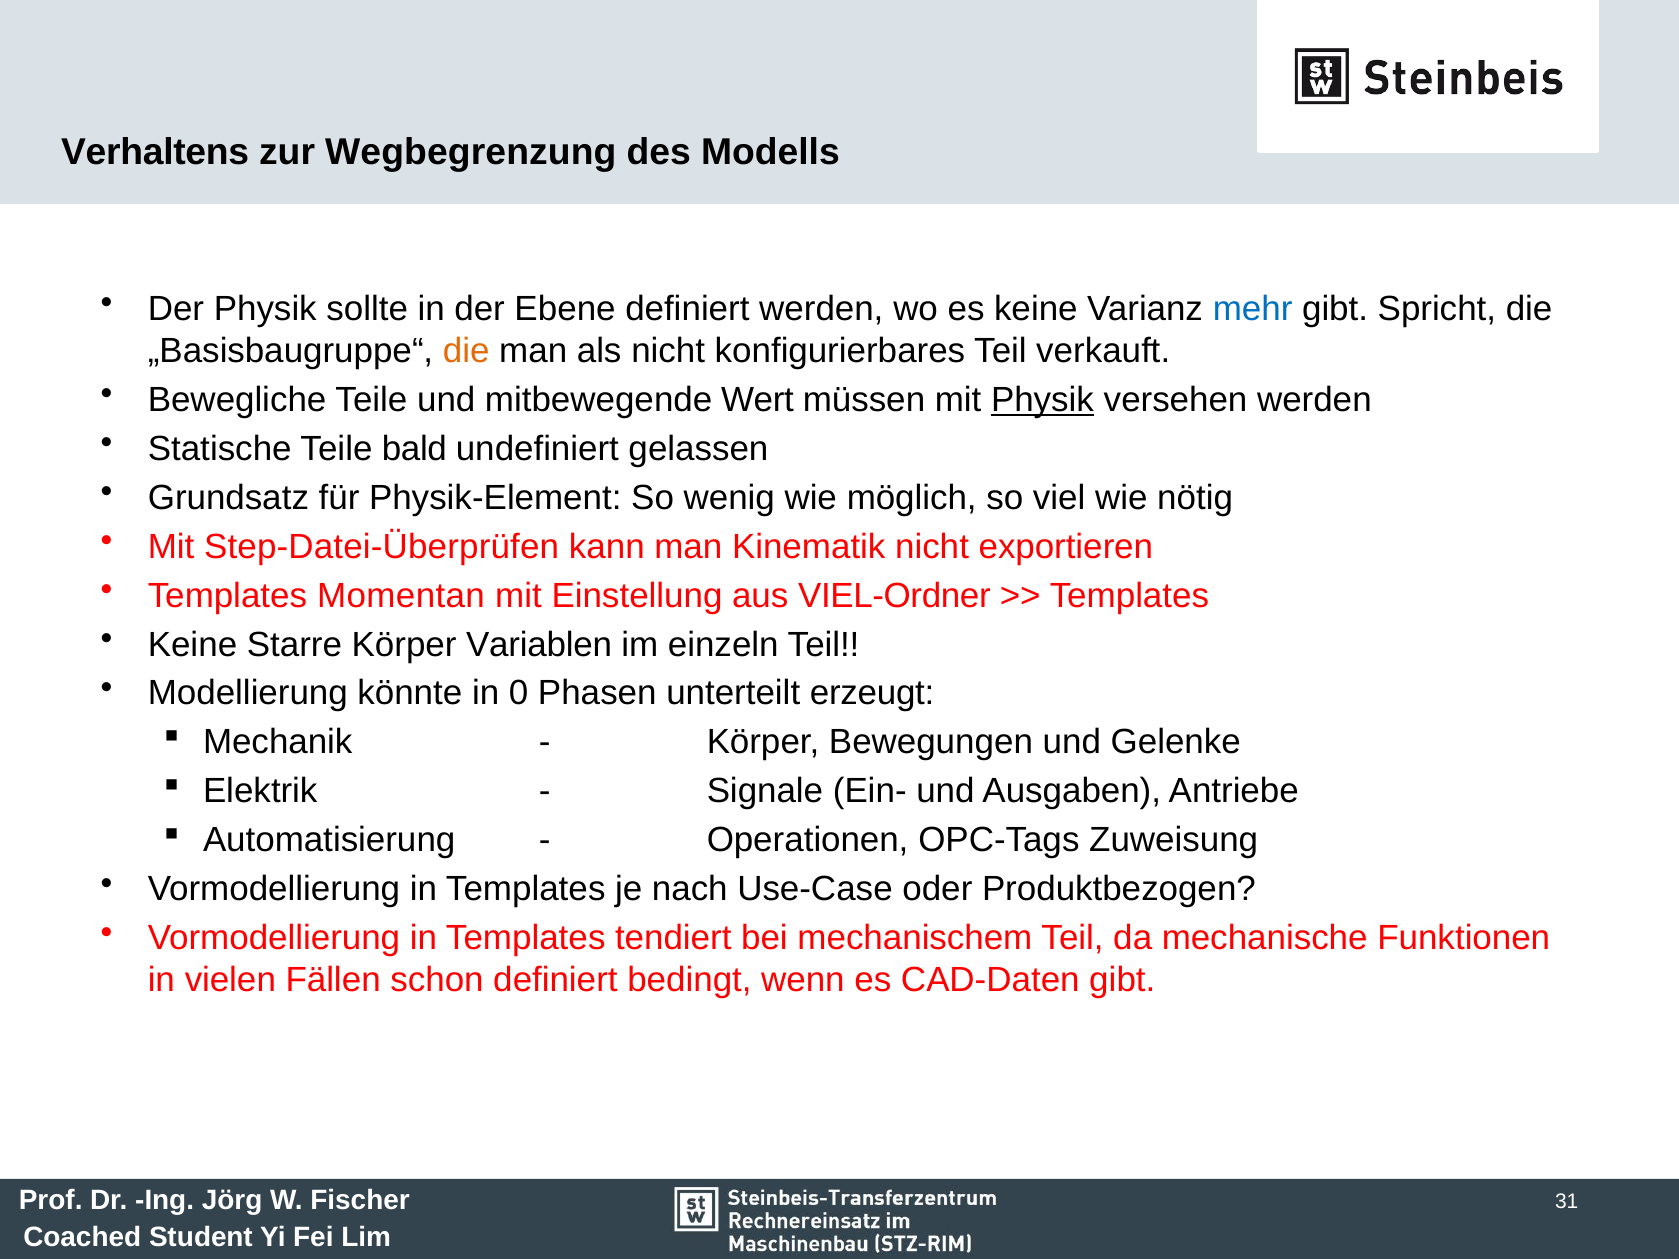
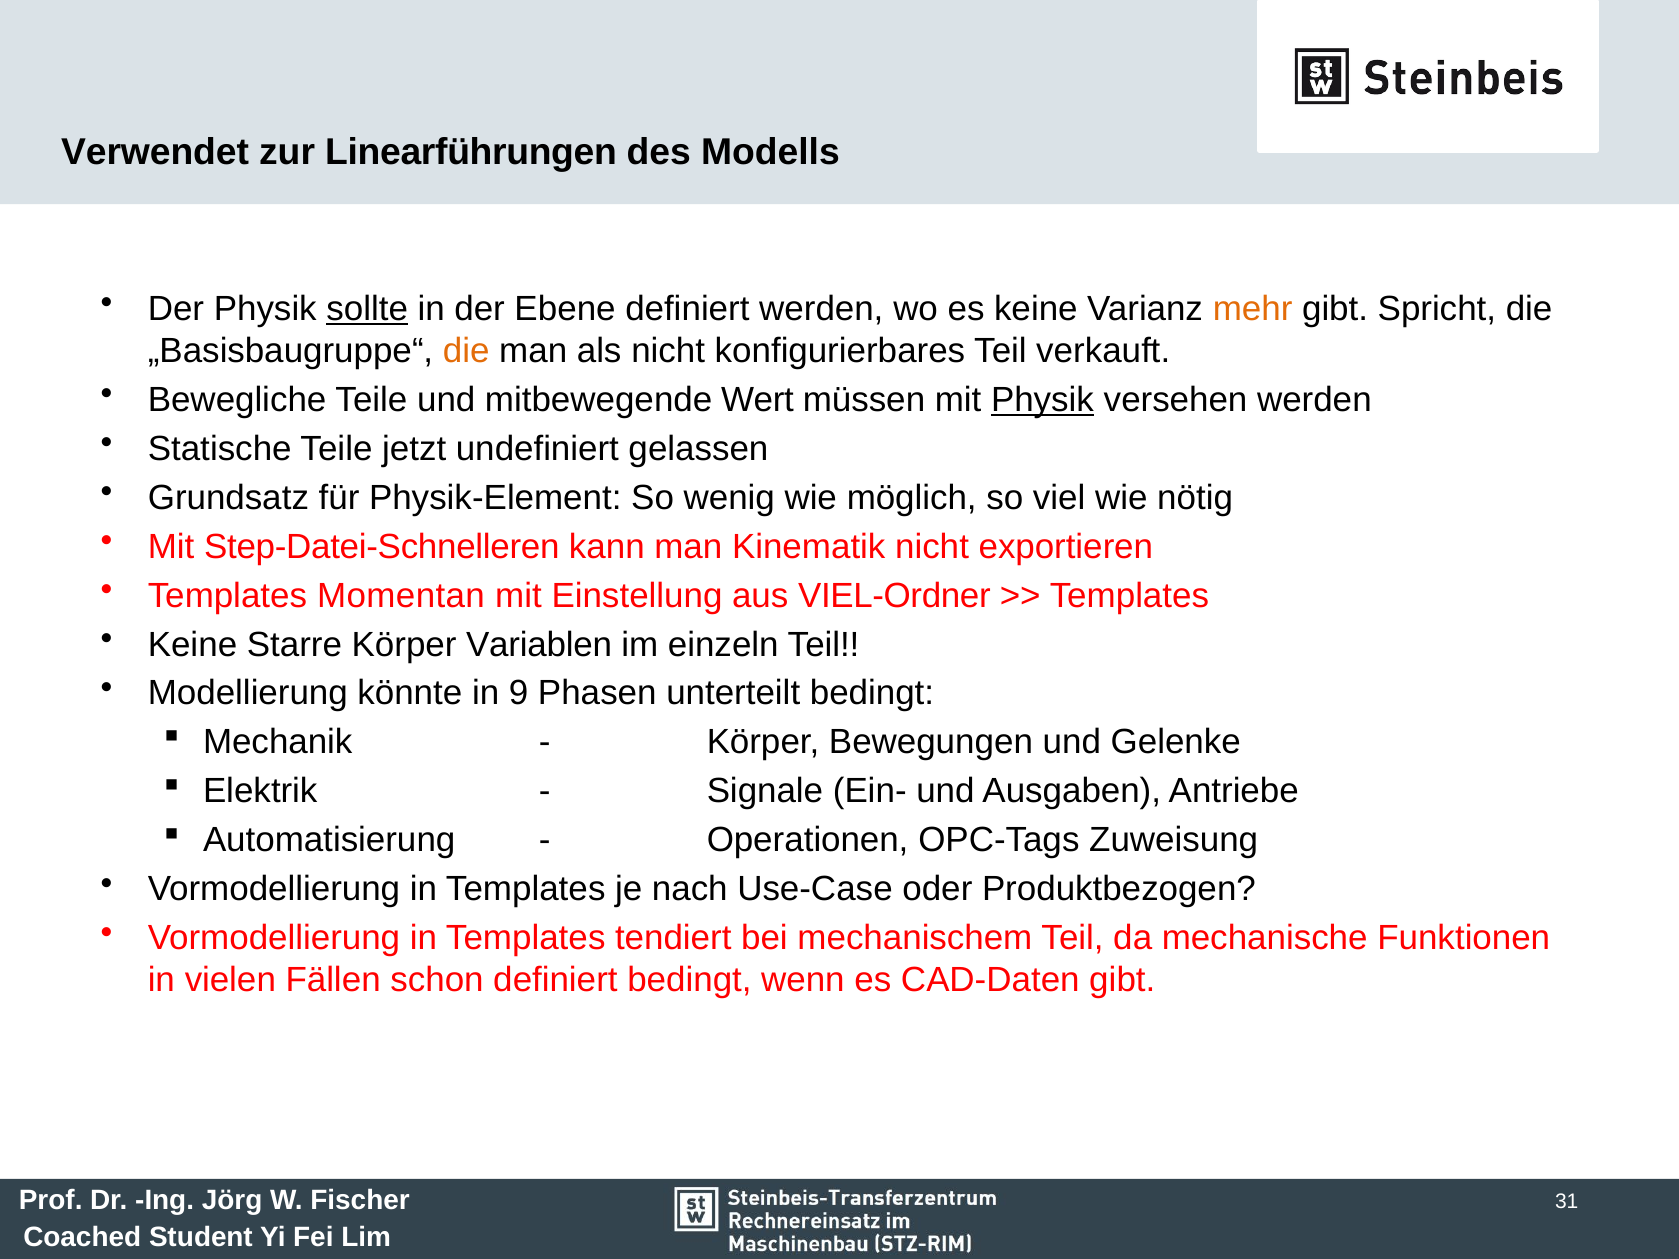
Verhaltens: Verhaltens -> Verwendet (155, 152)
Wegbegrenzung: Wegbegrenzung -> Linearführungen (471, 152)
sollte underline: none -> present (367, 309)
mehr colour: blue -> orange (1253, 309)
bald: bald -> jetzt (414, 449)
Step-Datei-Überprüfen: Step-Datei-Überprüfen -> Step-Datei-Schnelleren (382, 547)
0: 0 -> 9 (519, 694)
unterteilt erzeugt: erzeugt -> bedingt (872, 694)
